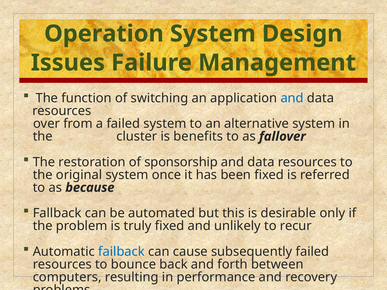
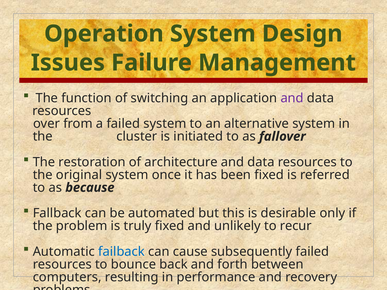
and colour: blue -> purple (292, 98)
benefits: benefits -> initiated (198, 137)
sponsorship: sponsorship -> architecture (181, 162)
